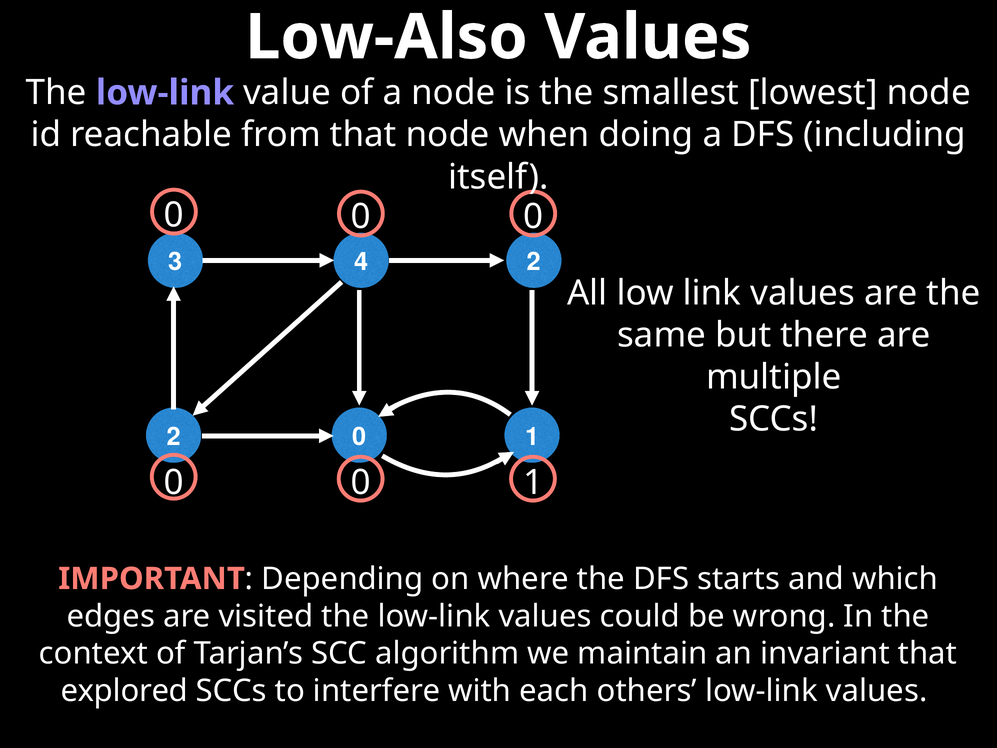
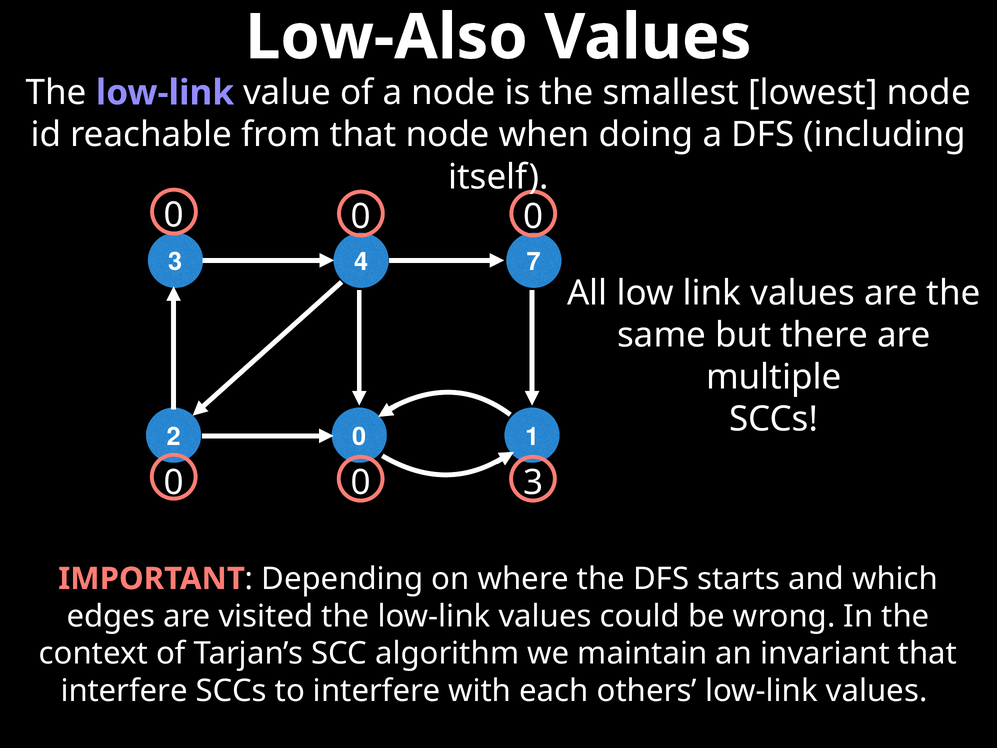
3 2: 2 -> 7 (534, 262)
0 1: 1 -> 3 (533, 483)
explored: explored -> interfere (124, 691)
